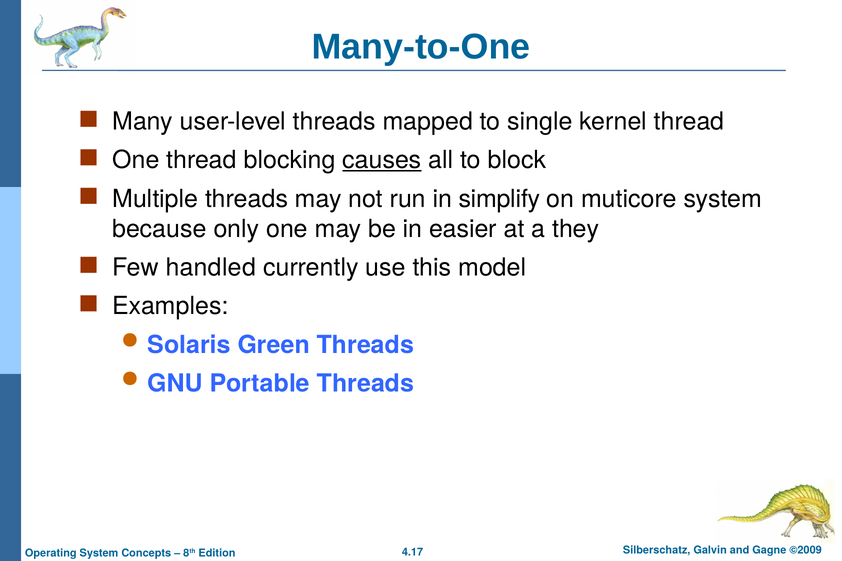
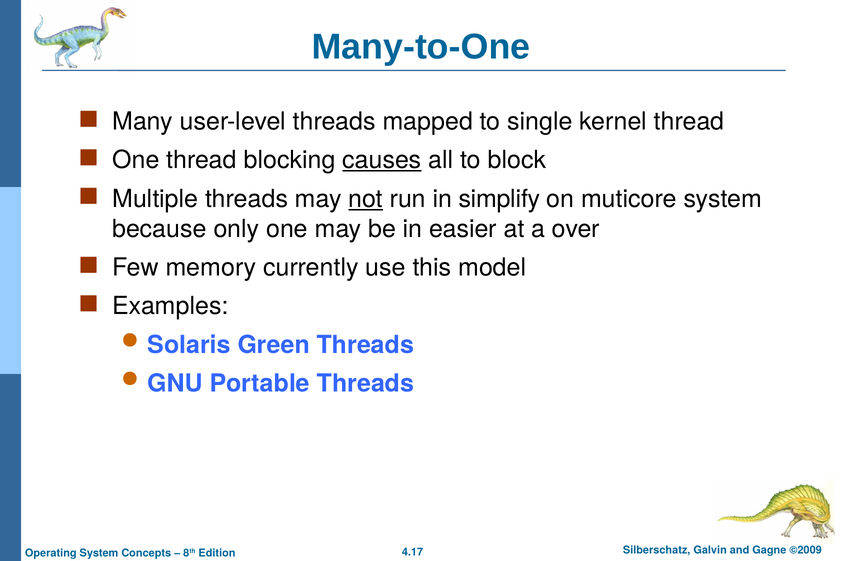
not underline: none -> present (366, 199)
they: they -> over (576, 229)
handled: handled -> memory (211, 268)
